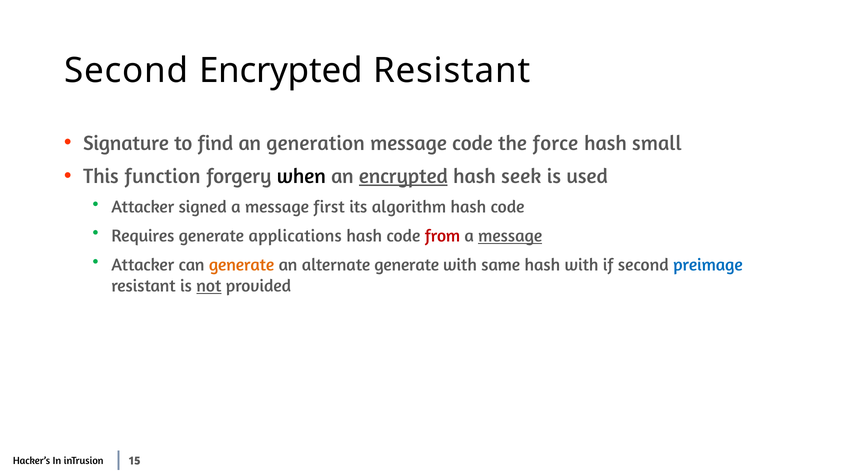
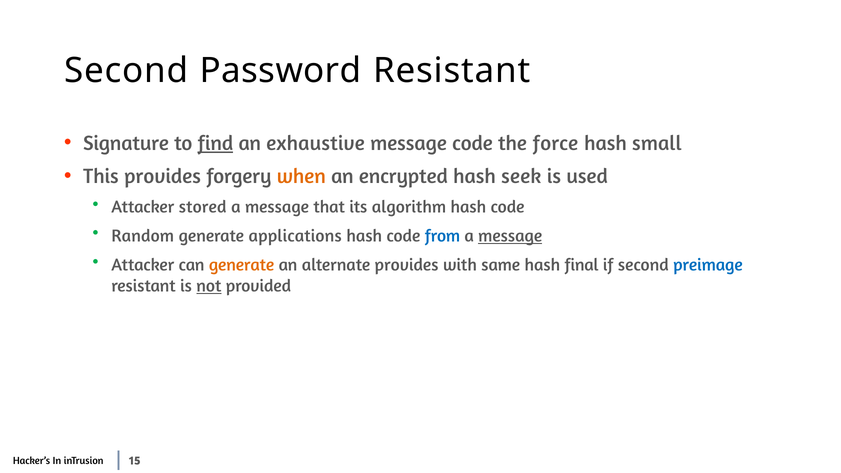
Second Encrypted: Encrypted -> Password (281, 71)
find underline: none -> present (215, 143)
generation: generation -> exhaustive (316, 143)
This function: function -> provides (163, 176)
when colour: black -> orange (301, 176)
encrypted underline: present -> none (403, 176)
signed: signed -> stored (203, 207)
first: first -> that (329, 207)
Requires: Requires -> Random (143, 236)
from colour: red -> blue (442, 236)
alternate generate: generate -> provides (407, 265)
hash with: with -> final (582, 265)
